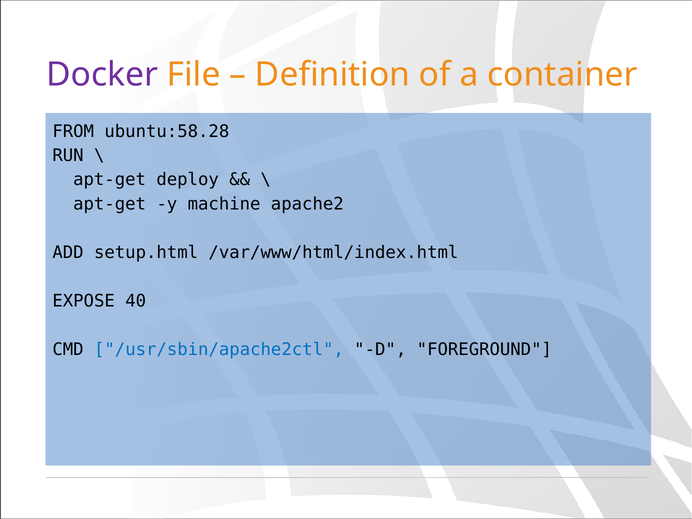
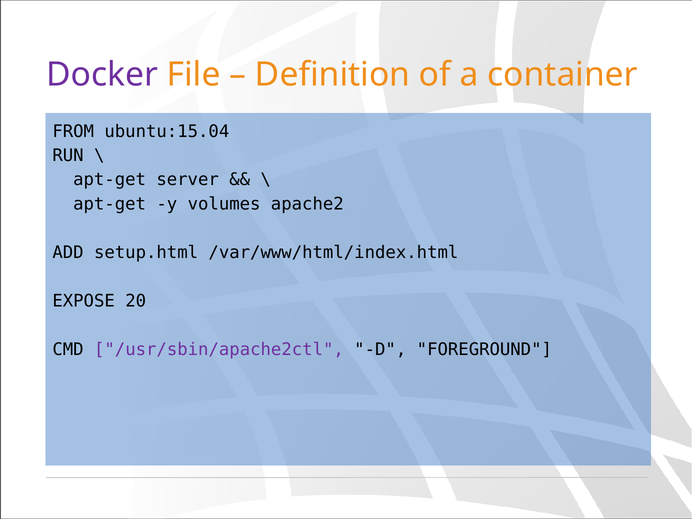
ubuntu:58.28: ubuntu:58.28 -> ubuntu:15.04 (167, 131)
deploy: deploy -> server (188, 180)
machine: machine -> volumes (224, 204)
40: 40 -> 20 (136, 301)
/usr/sbin/apache2ctl colour: blue -> purple (219, 349)
